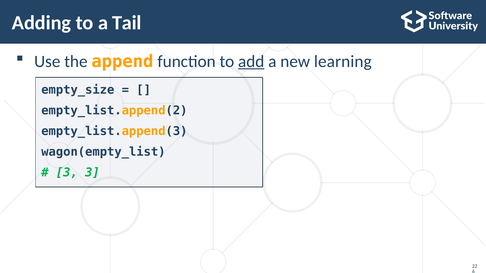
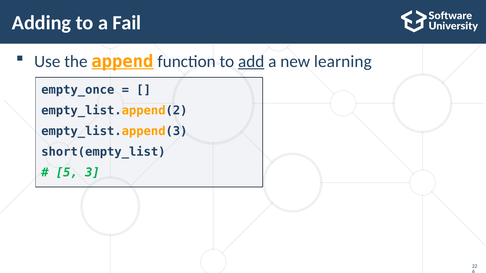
Tail: Tail -> Fail (127, 23)
append underline: none -> present (123, 62)
empty_size: empty_size -> empty_once (78, 90)
wagon(empty_list: wagon(empty_list -> short(empty_list (103, 152)
3: 3 -> 5 (67, 173)
